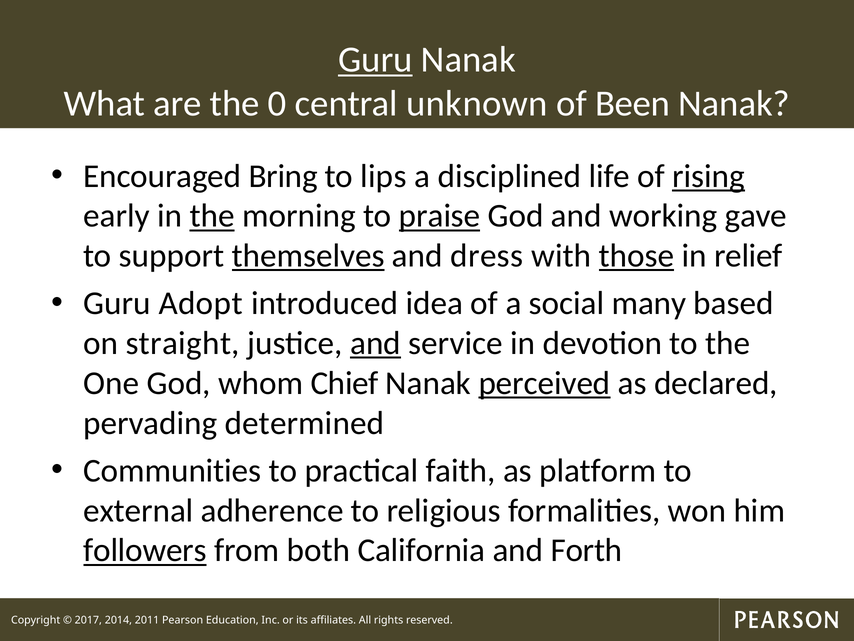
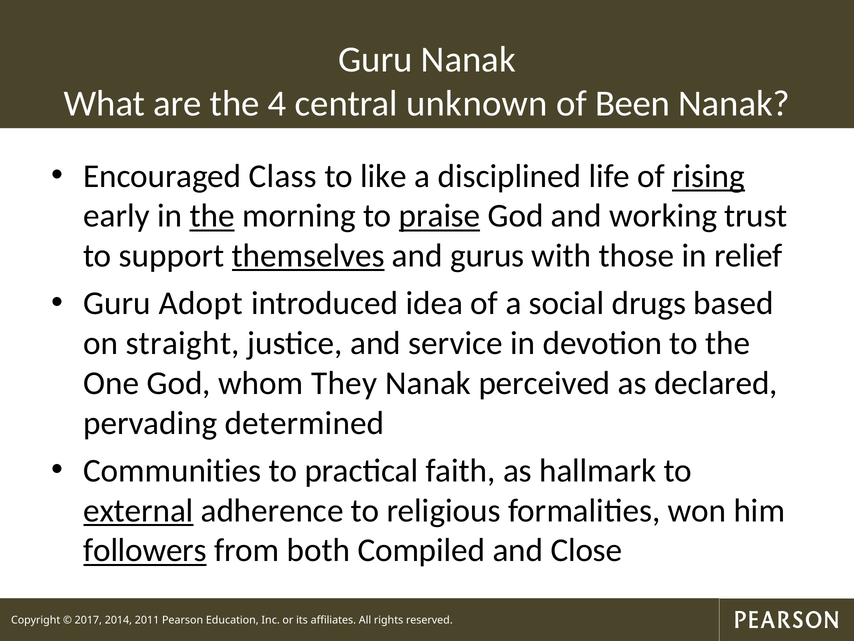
Guru underline: present -> none (375, 60)
0: 0 -> 4 (277, 104)
Bring: Bring -> Class (283, 176)
lips: lips -> like (384, 176)
gave: gave -> trust (756, 216)
dress: dress -> gurus (487, 256)
those underline: present -> none (637, 256)
many: many -> drugs (649, 303)
and underline: present -> none (375, 343)
Chief: Chief -> They (344, 383)
perceived underline: present -> none (544, 383)
platform: platform -> hallmark (598, 470)
external underline: none -> present (138, 510)
California: California -> Compiled (421, 550)
Forth: Forth -> Close (586, 550)
